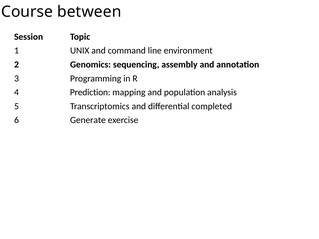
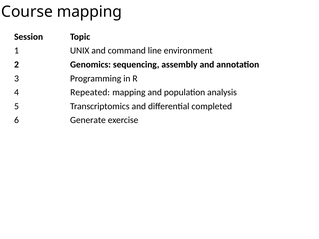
Course between: between -> mapping (89, 12)
Prediction: Prediction -> Repeated (90, 92)
